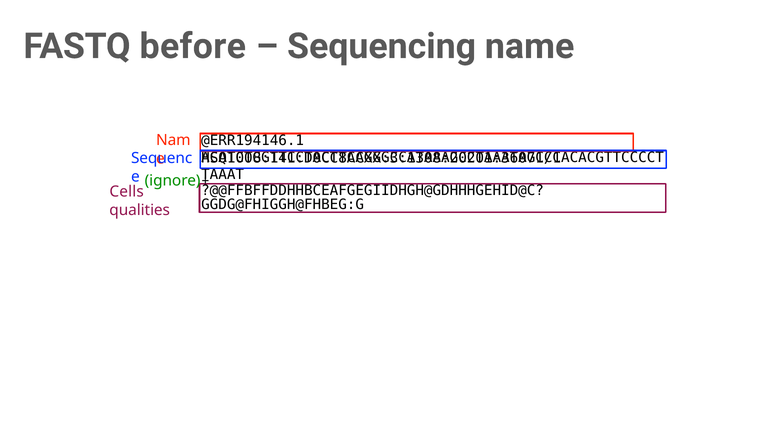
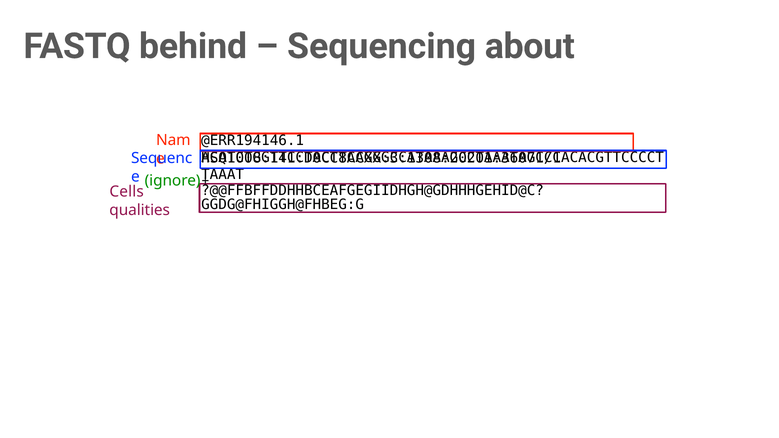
before: before -> behind (193, 46)
name: name -> about (530, 46)
